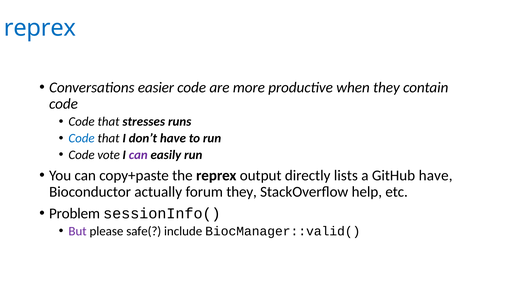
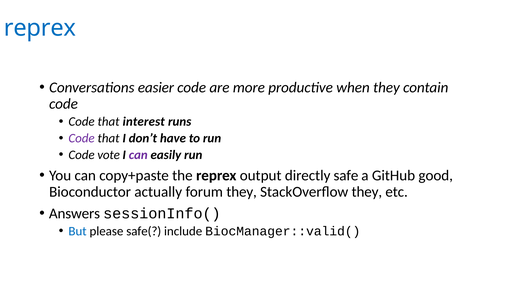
stresses: stresses -> interest (144, 122)
Code colour: blue -> purple (82, 138)
lists: lists -> safe (346, 175)
GitHub have: have -> good (436, 175)
StackOverflow help: help -> they (367, 192)
Problem: Problem -> Answers (75, 213)
But colour: purple -> blue (78, 231)
